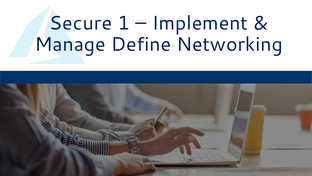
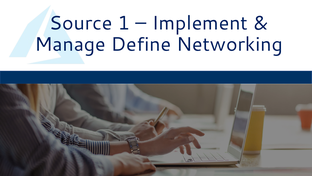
Secure: Secure -> Source (81, 23)
